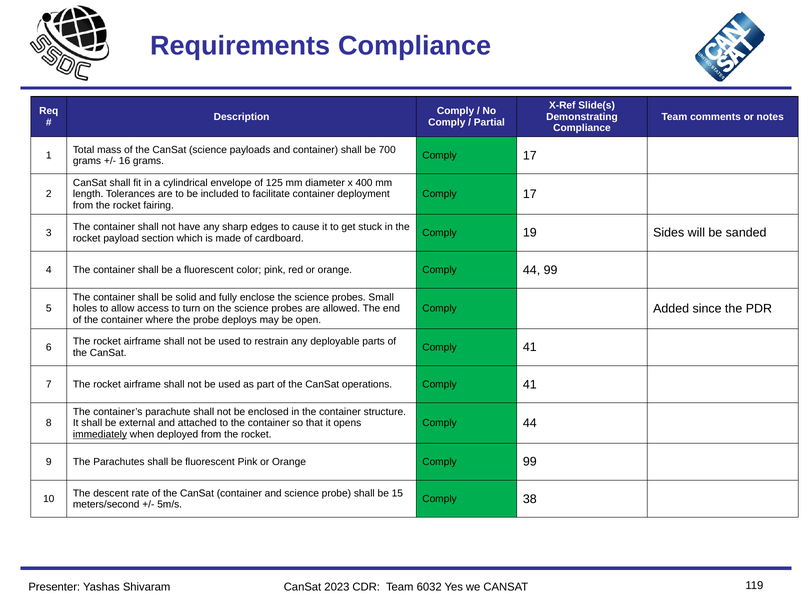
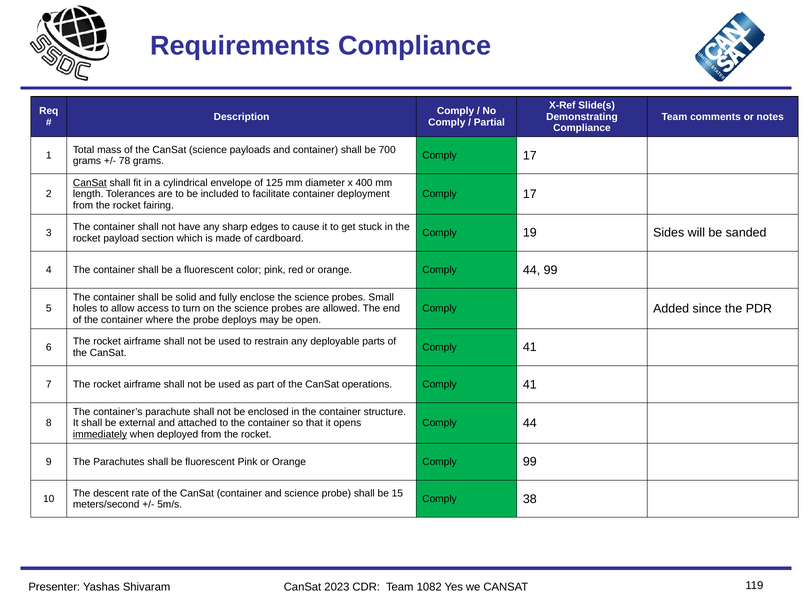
16: 16 -> 78 (125, 161)
CanSat underline: none -> present (90, 183)
6032: 6032 -> 1082 (429, 587)
